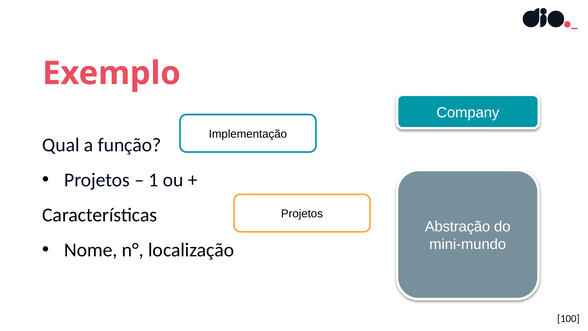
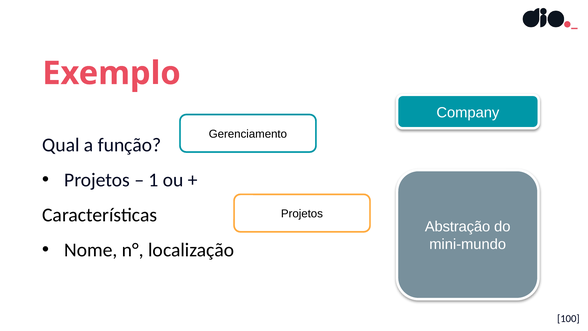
Implementação: Implementação -> Gerenciamento (248, 134)
